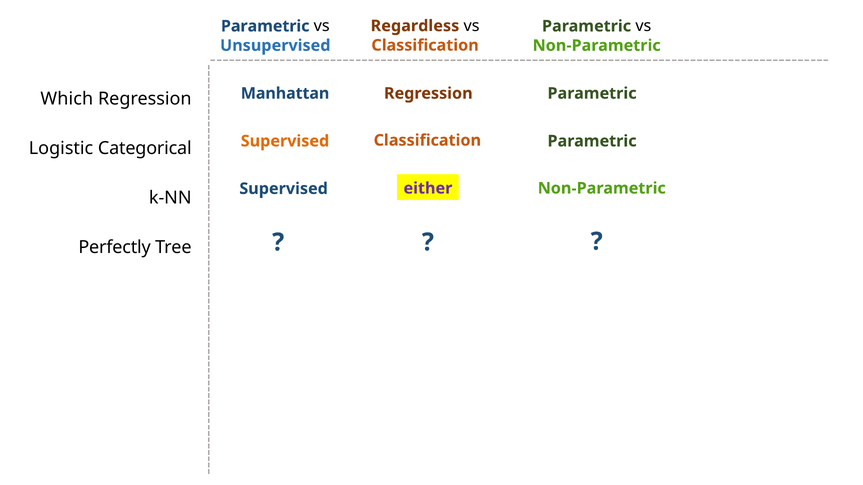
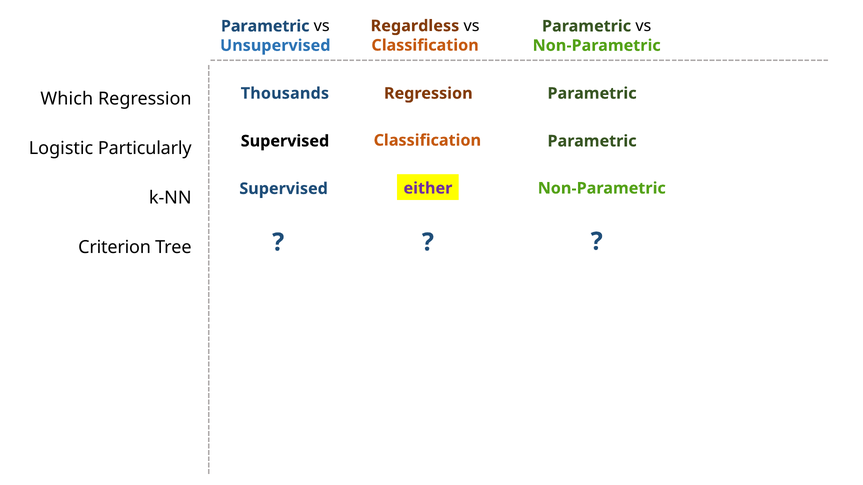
Manhattan: Manhattan -> Thousands (285, 93)
Supervised colour: orange -> black (285, 141)
Categorical: Categorical -> Particularly (145, 149)
Perfectly: Perfectly -> Criterion (115, 247)
